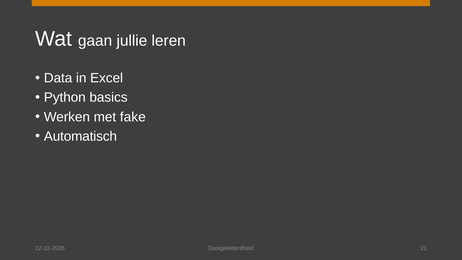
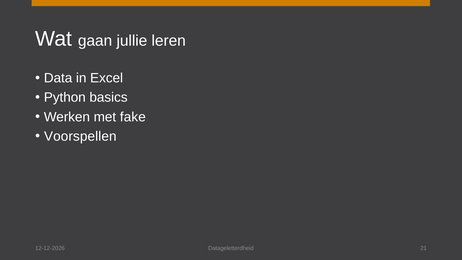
Automatisch: Automatisch -> Voorspellen (80, 136)
